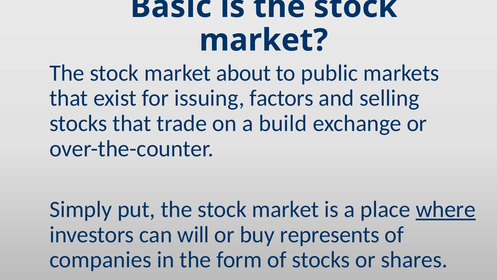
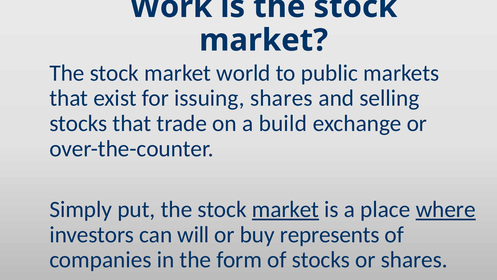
Basic: Basic -> Work (171, 7)
about: about -> world (243, 73)
issuing factors: factors -> shares (281, 98)
market underline: none -> present (286, 209)
